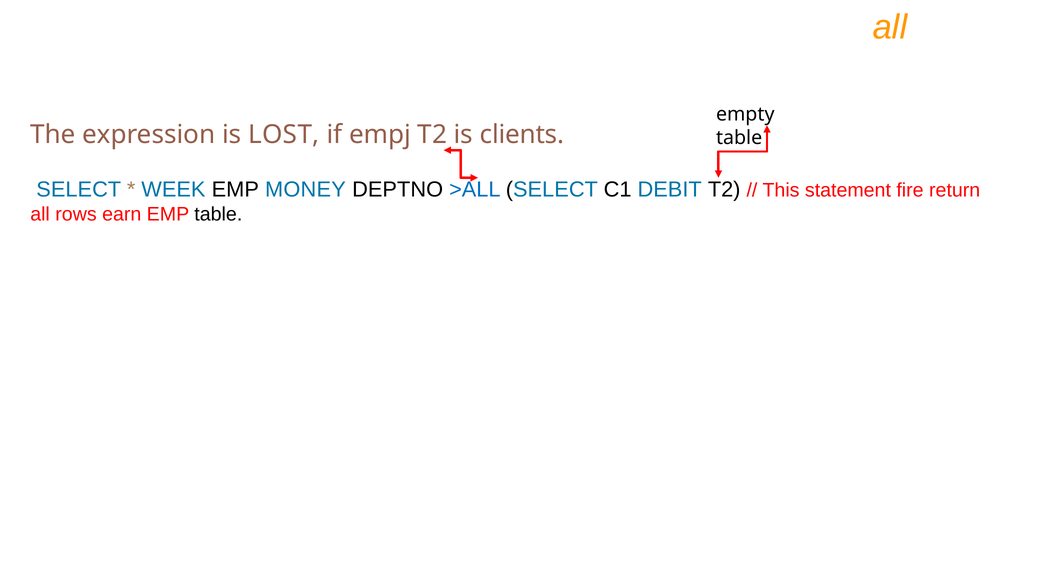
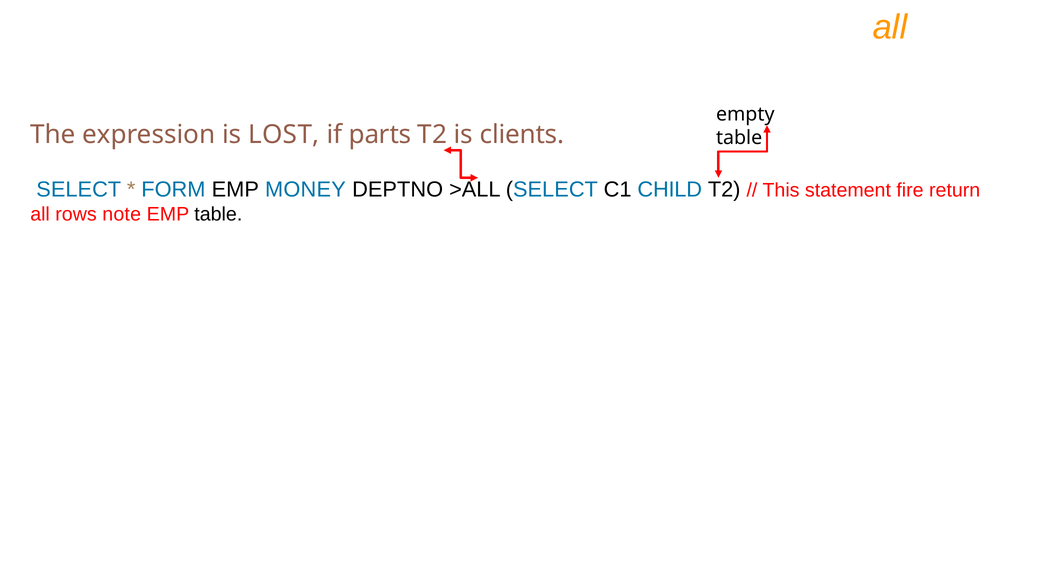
empj: empj -> parts (380, 135)
WEEK: WEEK -> FORM (173, 190)
>ALL colour: blue -> black (475, 190)
DEBIT: DEBIT -> CHILD (670, 190)
earn: earn -> note (122, 214)
